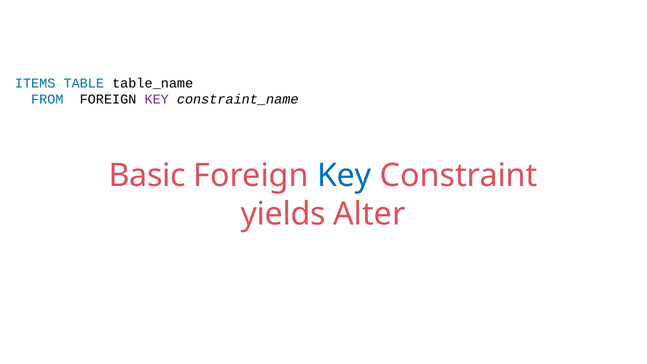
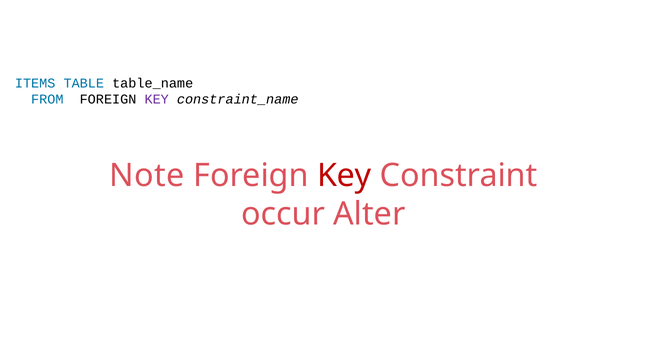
Basic: Basic -> Note (147, 175)
Key colour: blue -> red (344, 175)
yields: yields -> occur (283, 214)
